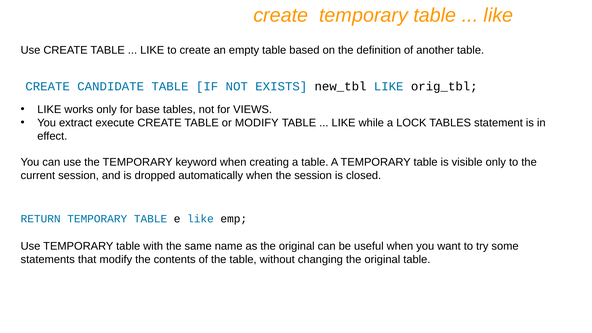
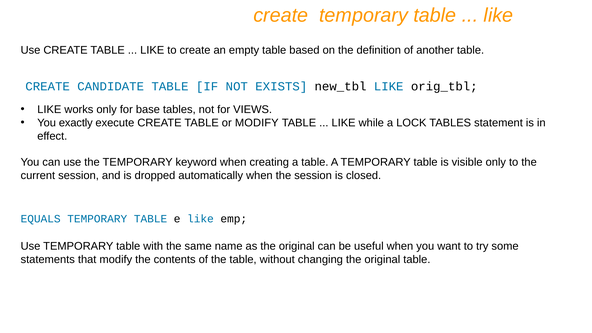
extract: extract -> exactly (76, 123)
RETURN: RETURN -> EQUALS (41, 219)
